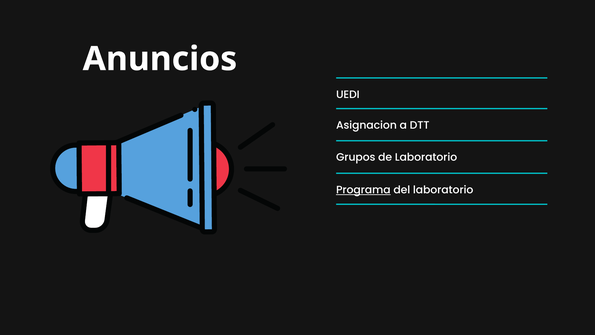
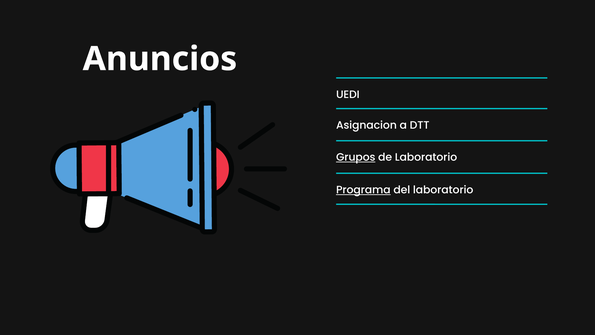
Grupos underline: none -> present (356, 157)
